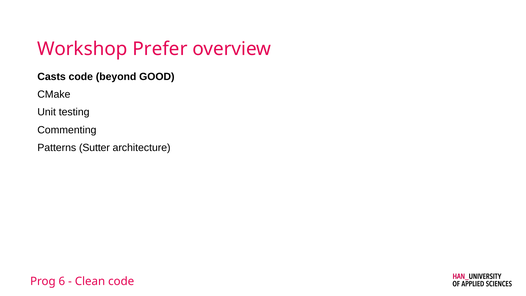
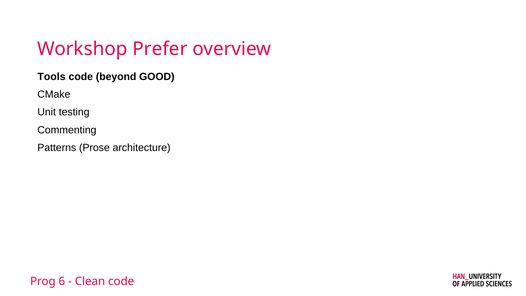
Casts: Casts -> Tools (52, 77)
Sutter: Sutter -> Prose (94, 148)
